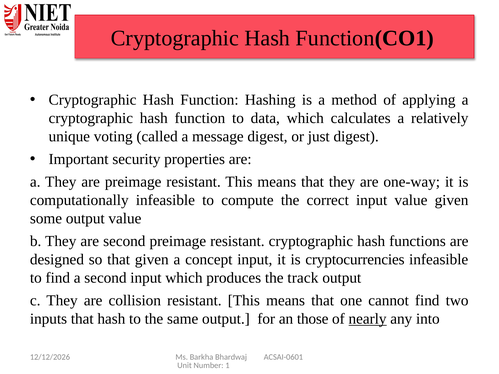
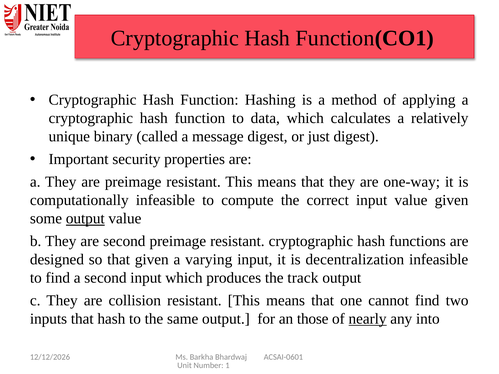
voting: voting -> binary (113, 137)
output underline: none -> present (85, 219)
concept: concept -> varying (209, 260)
cryptocurrencies: cryptocurrencies -> decentralization (355, 260)
